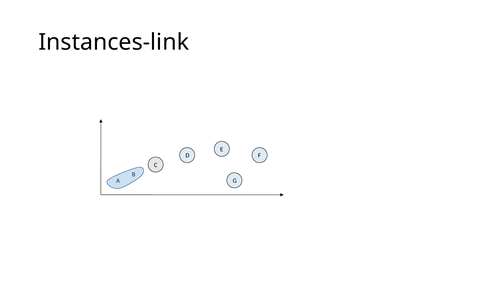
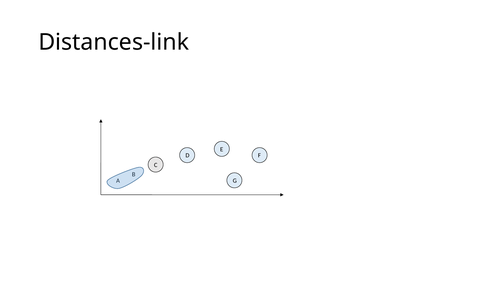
Instances-link: Instances-link -> Distances-link (114, 42)
